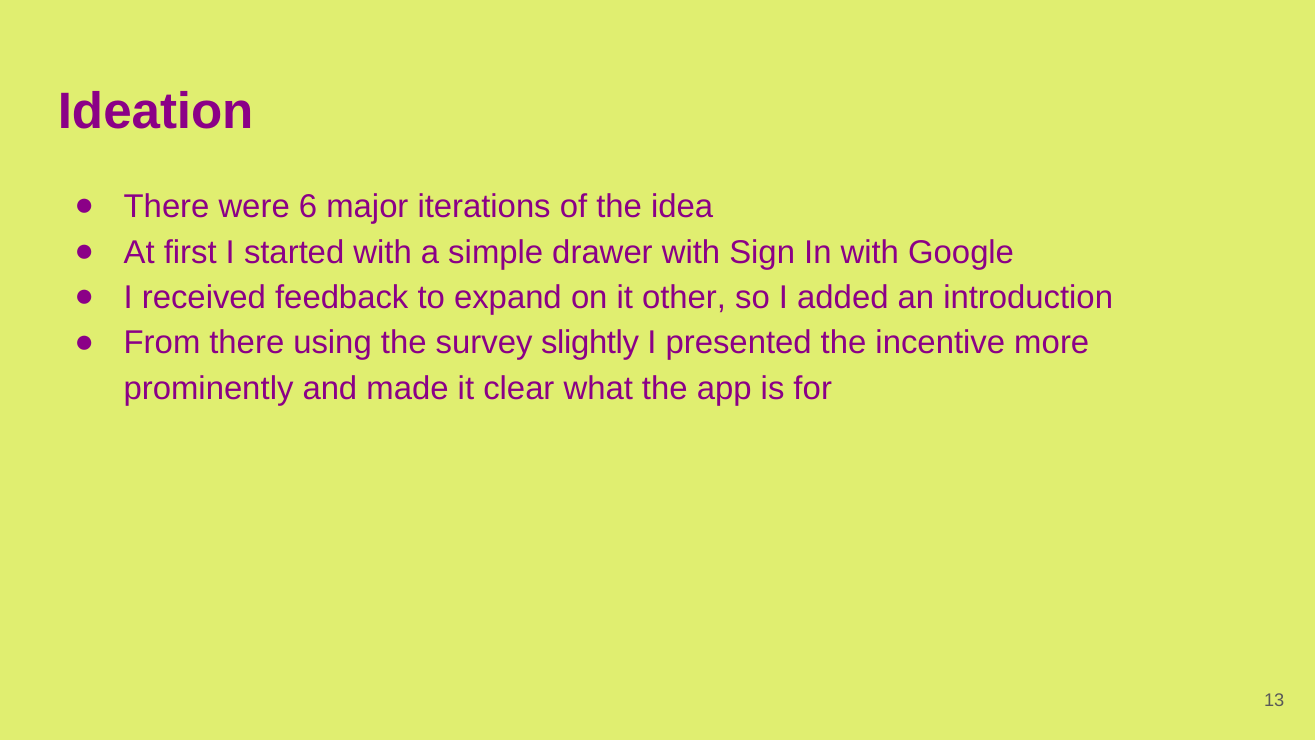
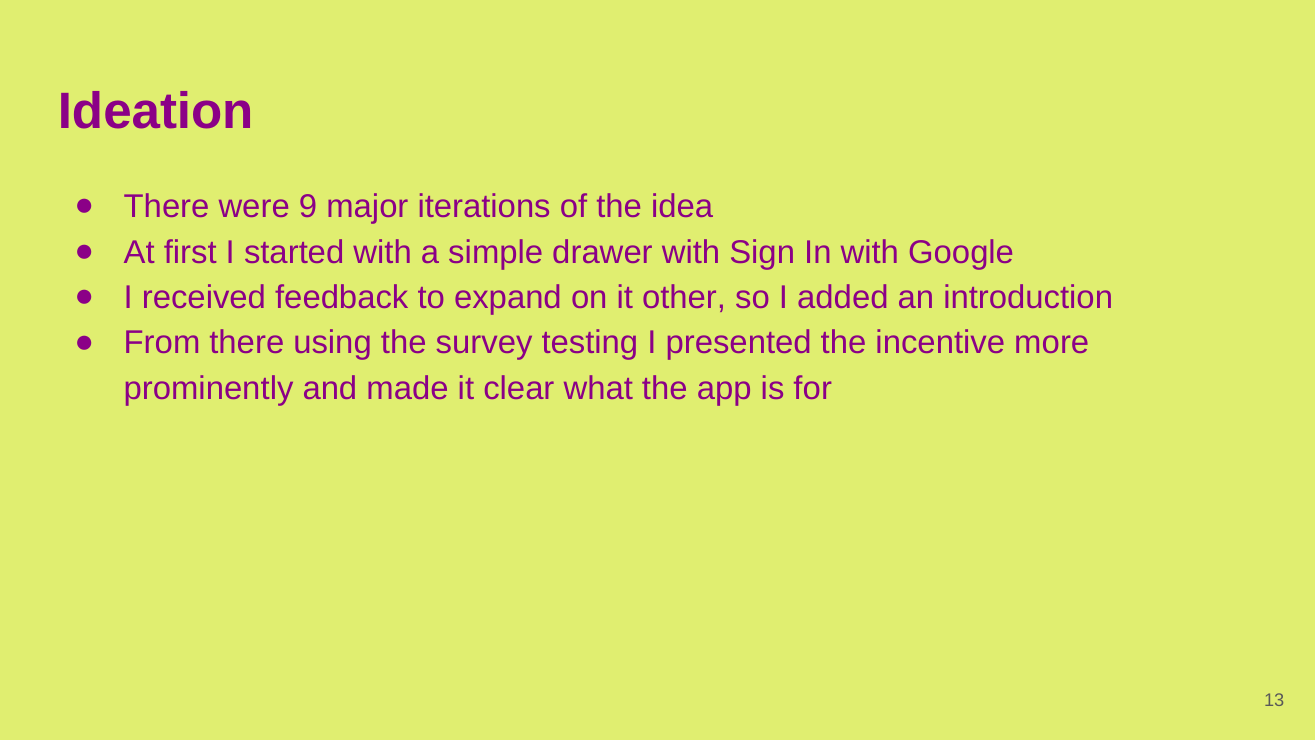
6: 6 -> 9 (308, 207)
slightly: slightly -> testing (590, 343)
